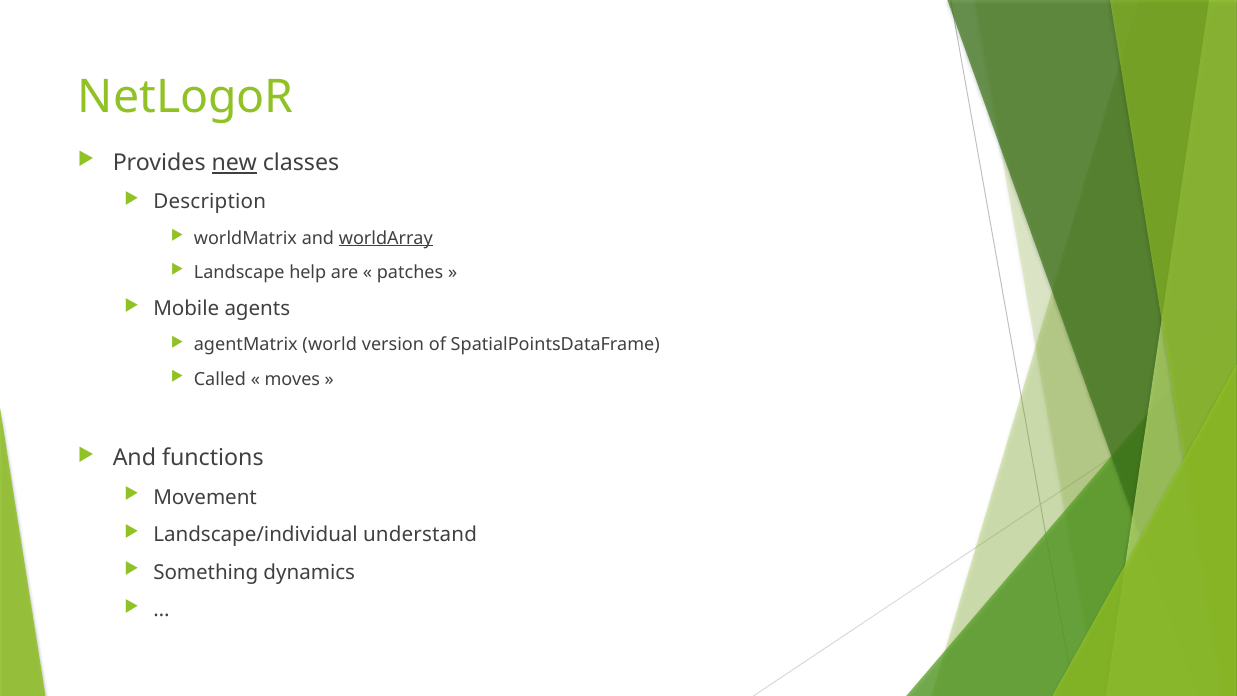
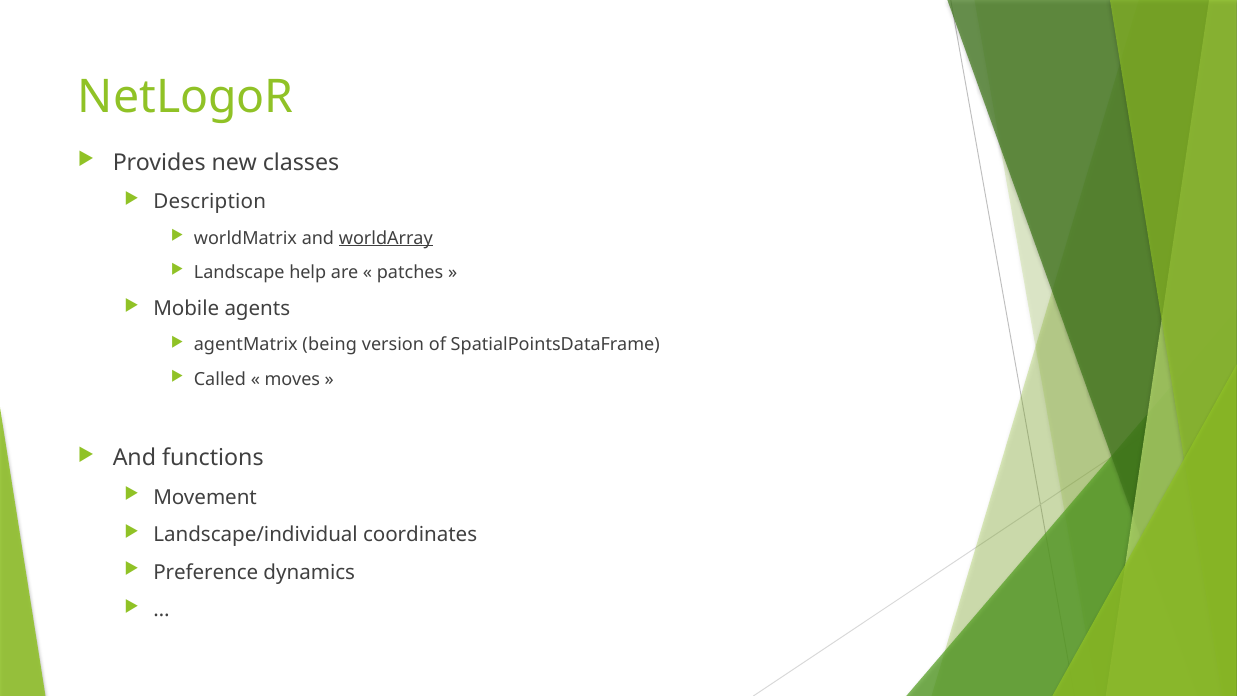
new underline: present -> none (234, 163)
world: world -> being (330, 345)
understand: understand -> coordinates (420, 535)
Something: Something -> Preference (206, 572)
